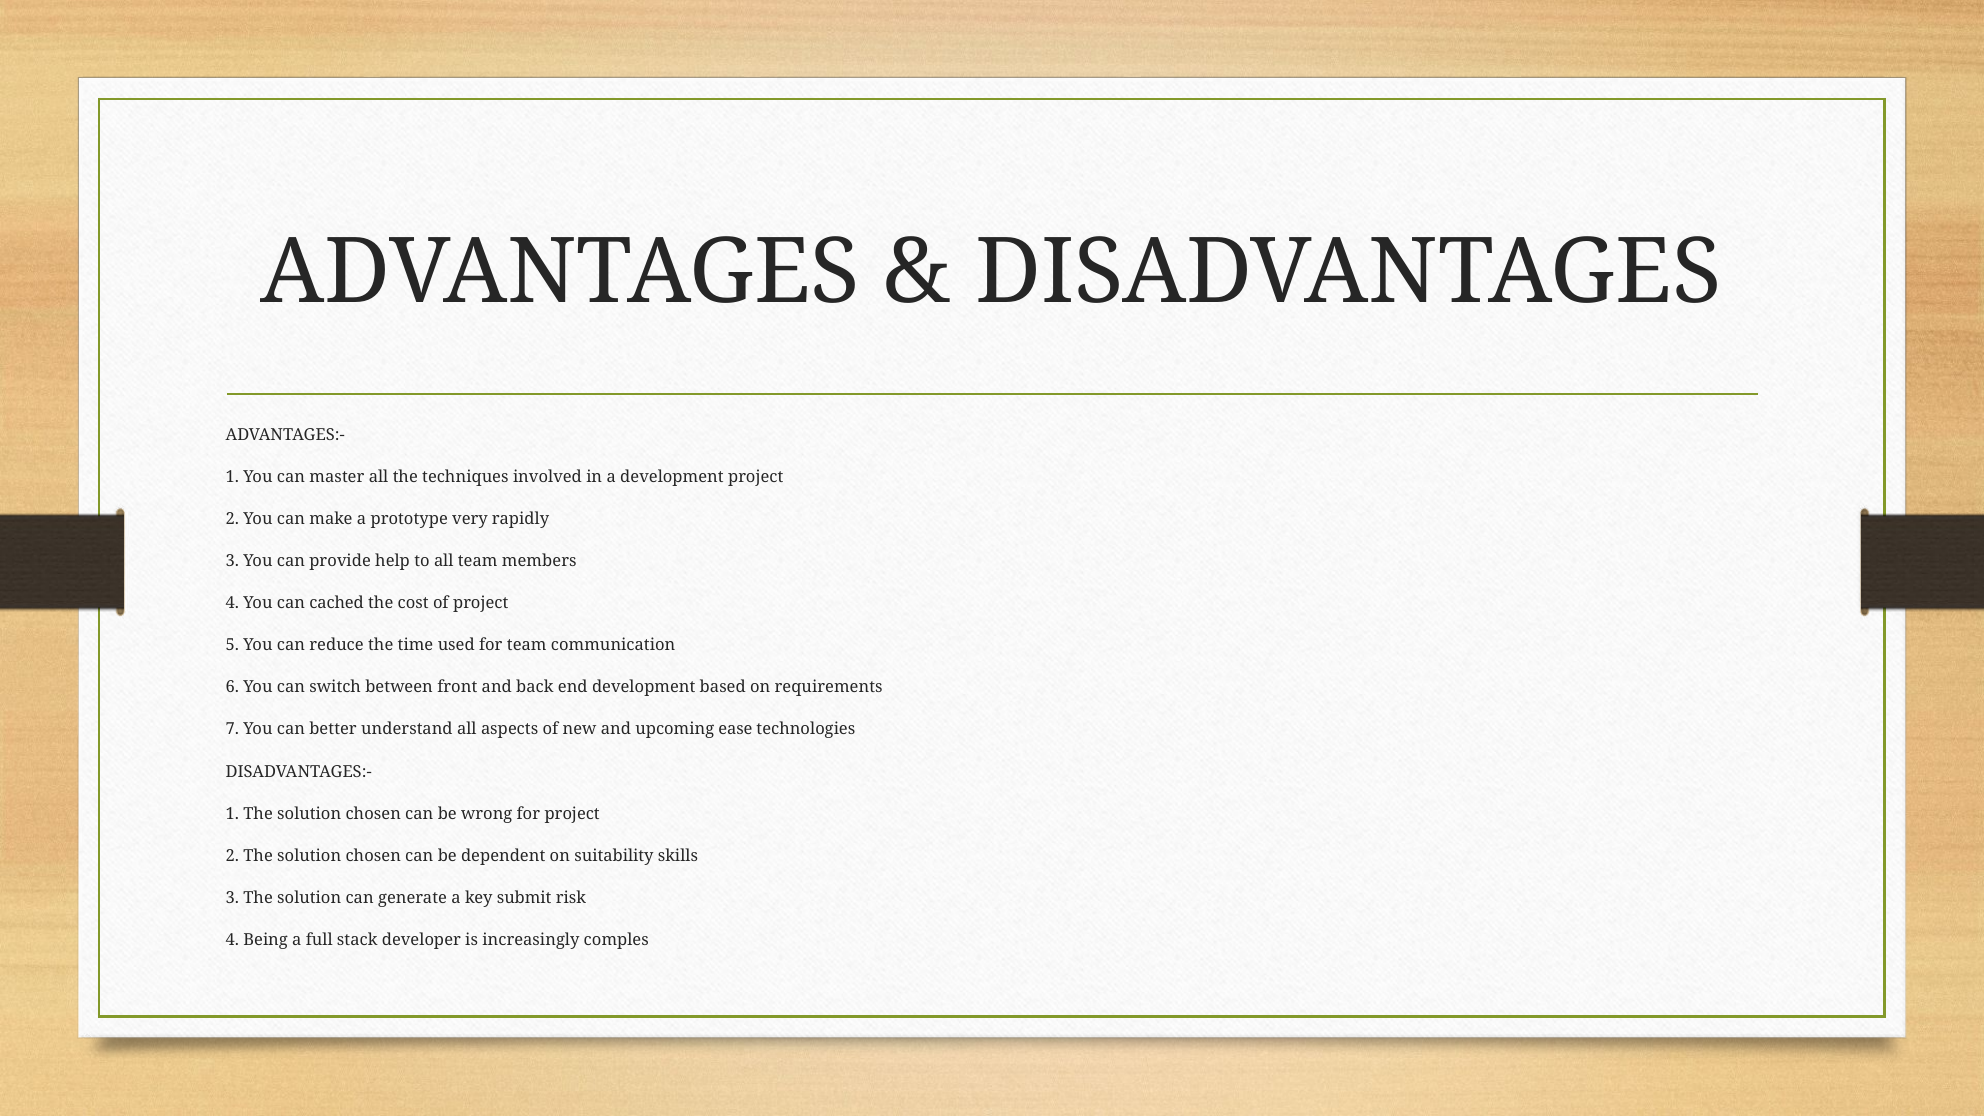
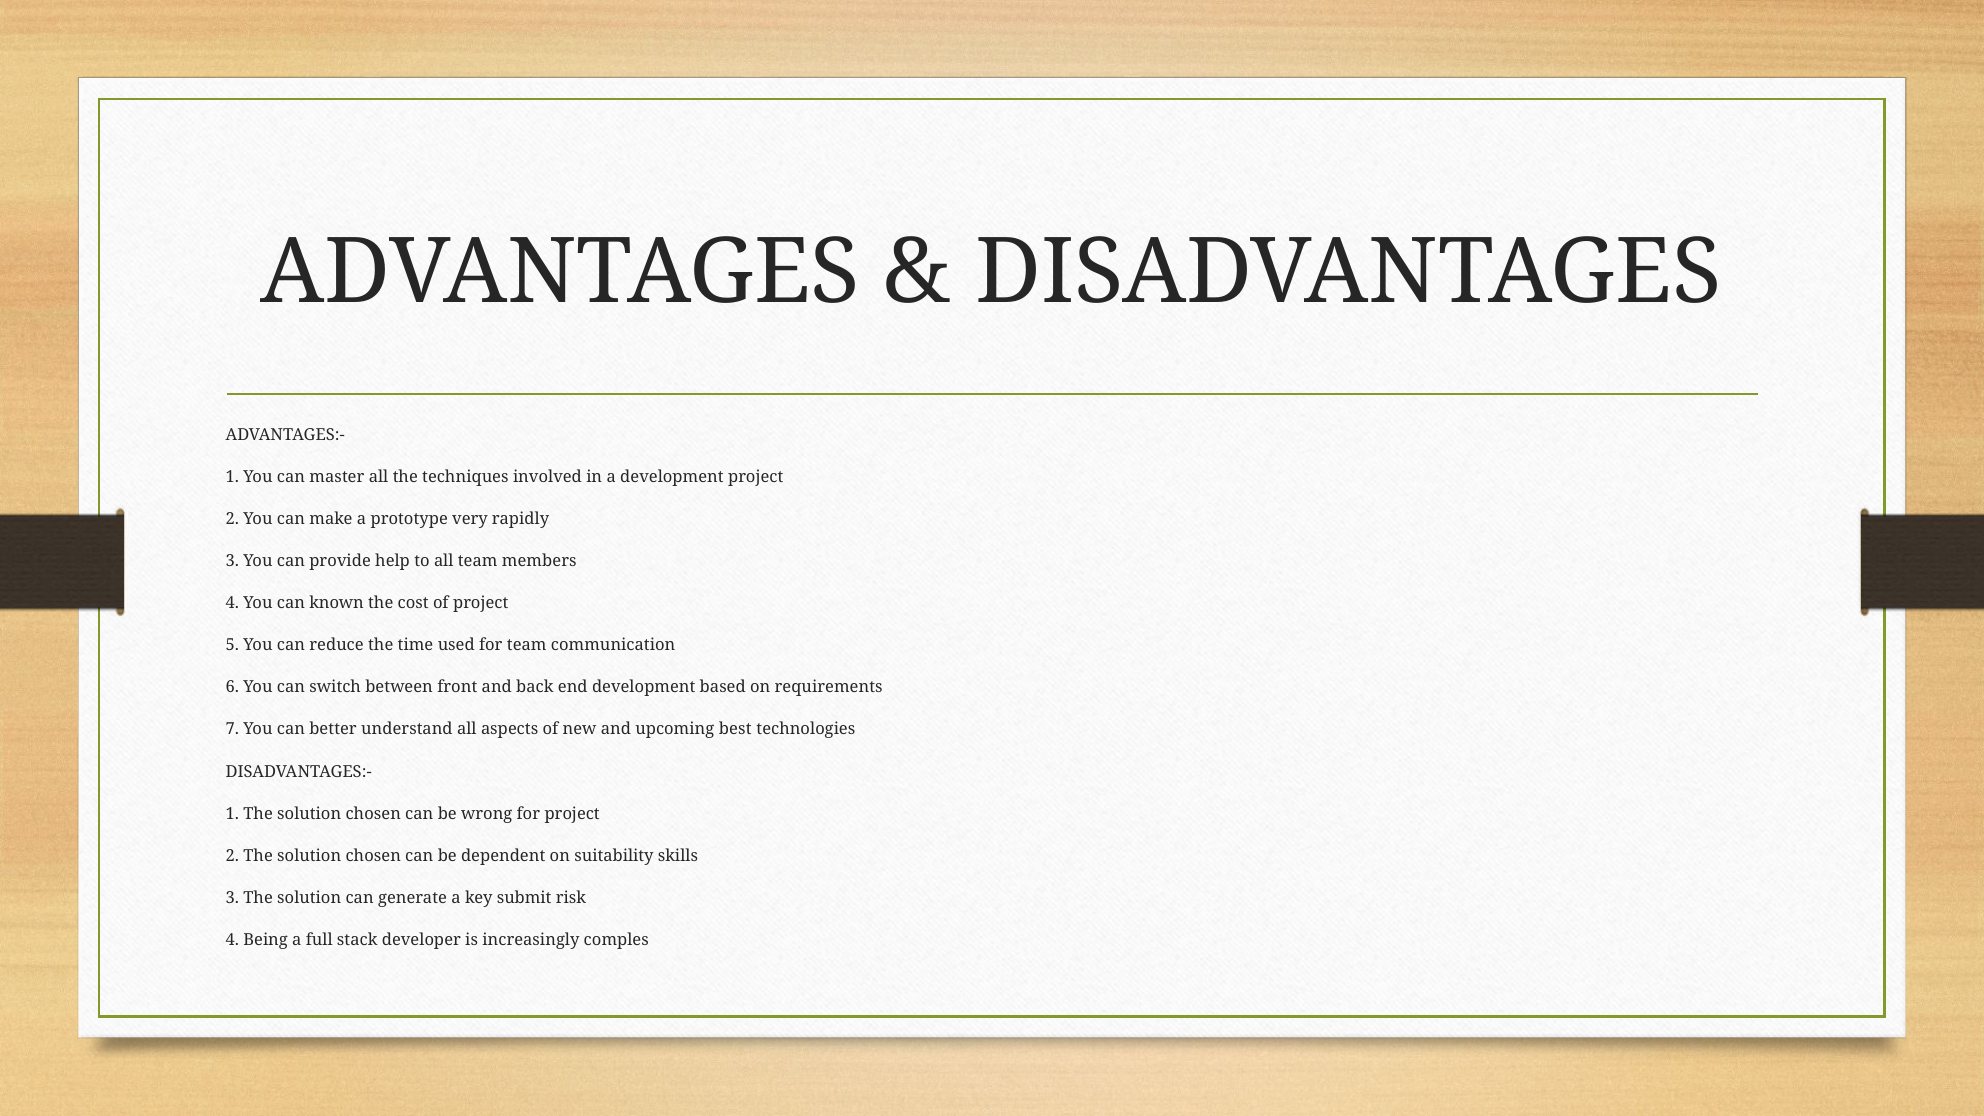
cached: cached -> known (337, 603)
ease: ease -> best (735, 729)
